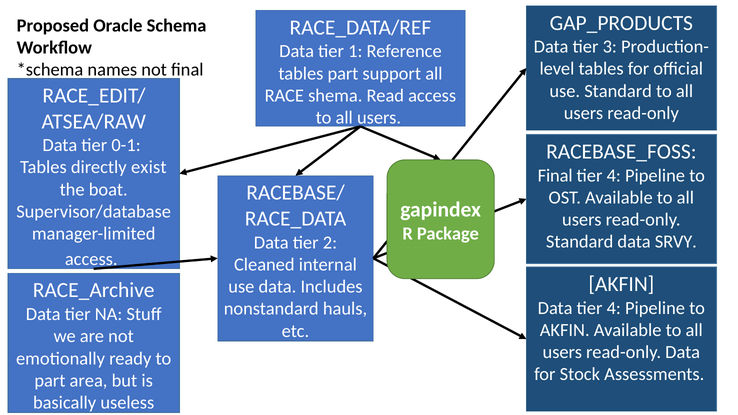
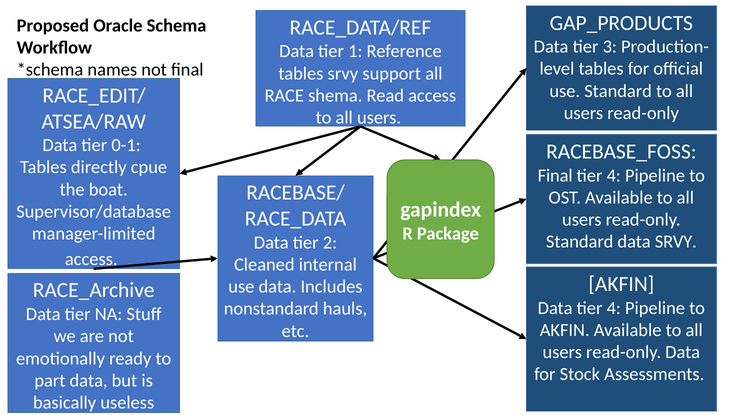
tables part: part -> srvy (343, 73)
exist: exist -> cpue (149, 167)
part area: area -> data (89, 381)
